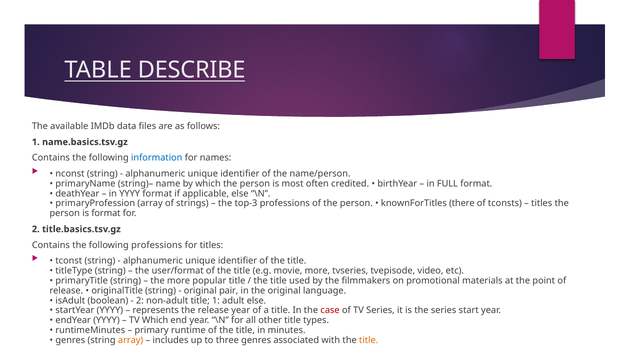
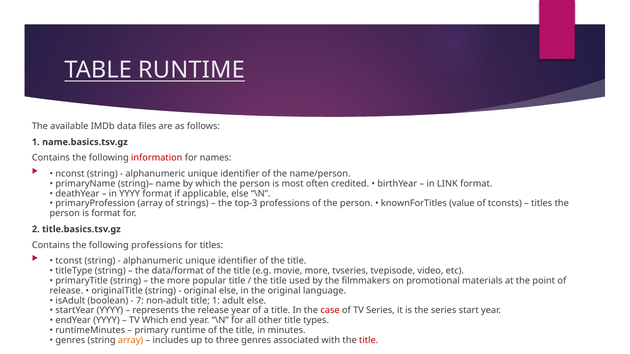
TABLE DESCRIBE: DESCRIBE -> RUNTIME (191, 70)
information colour: blue -> red (157, 158)
FULL: FULL -> LINK (447, 184)
there: there -> value (462, 204)
user/format: user/format -> data/format (178, 271)
original pair: pair -> else (229, 291)
2: 2 -> 7 (140, 301)
title colour: orange -> red (369, 341)
